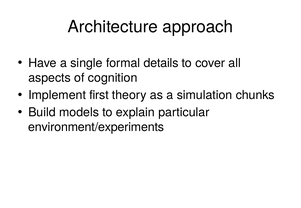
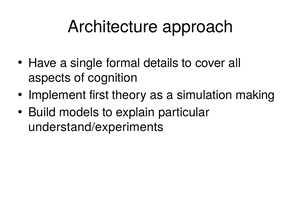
chunks: chunks -> making (255, 95)
environment/experiments: environment/experiments -> understand/experiments (96, 127)
